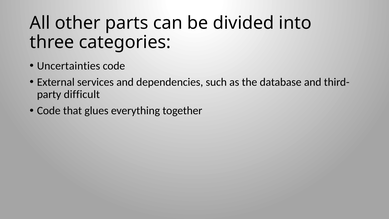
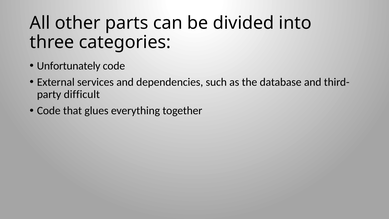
Uncertainties: Uncertainties -> Unfortunately (69, 66)
